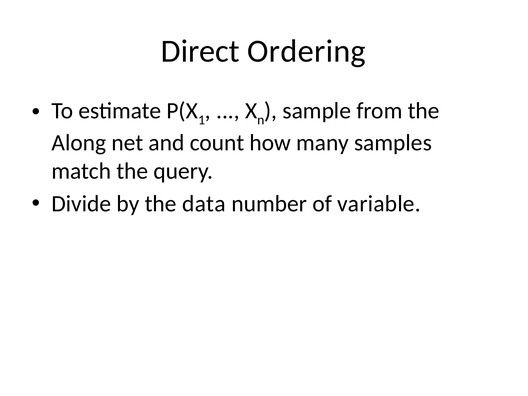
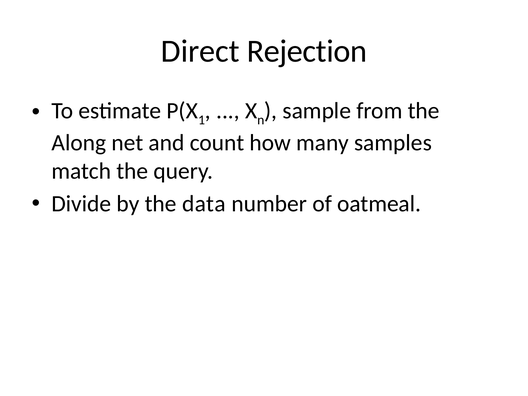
Ordering: Ordering -> Rejection (307, 51)
variable: variable -> oatmeal (379, 204)
